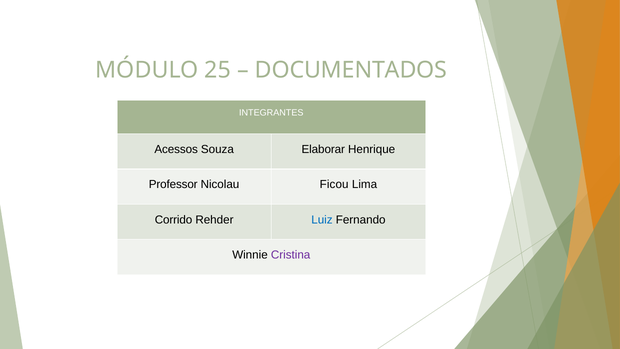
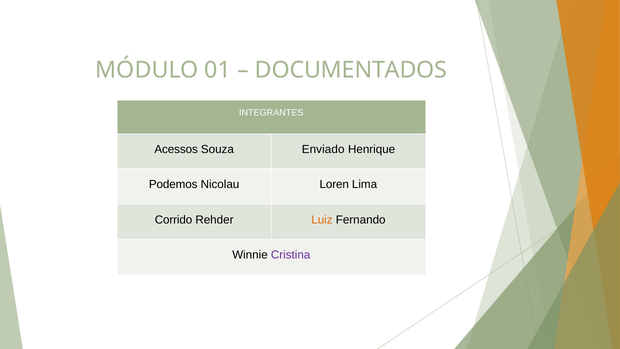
25: 25 -> 01 (218, 70)
Elaborar: Elaborar -> Enviado (323, 149)
Professor: Professor -> Podemos (173, 184)
Ficou: Ficou -> Loren (334, 184)
Luiz colour: blue -> orange (322, 220)
